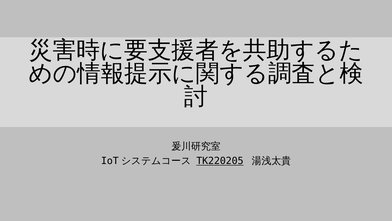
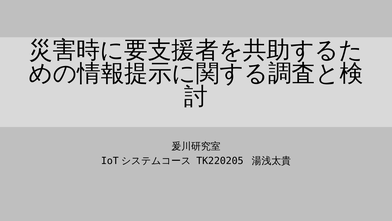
TK220205 underline: present -> none (220, 161)
